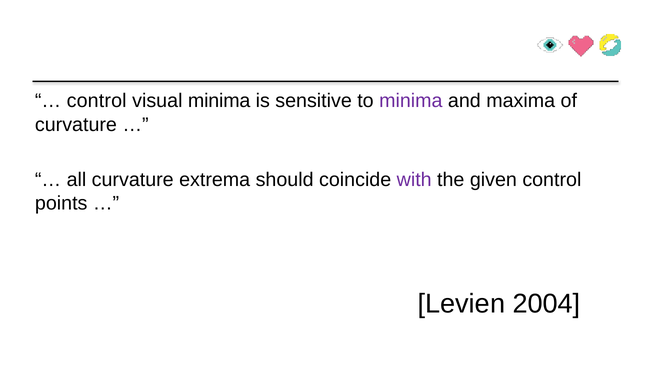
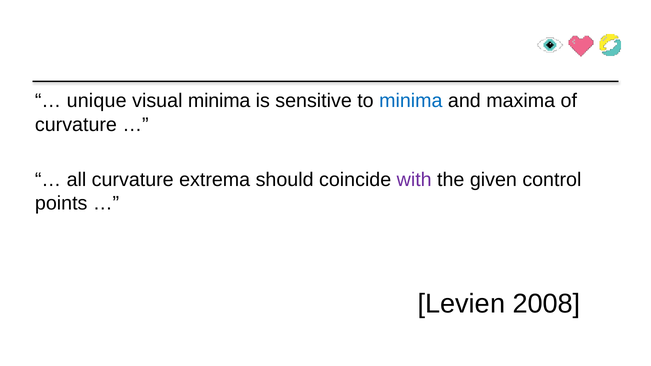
control: control -> unique (97, 101)
minima colour: purple -> blue (411, 101)
2004: 2004 -> 2008 (547, 304)
